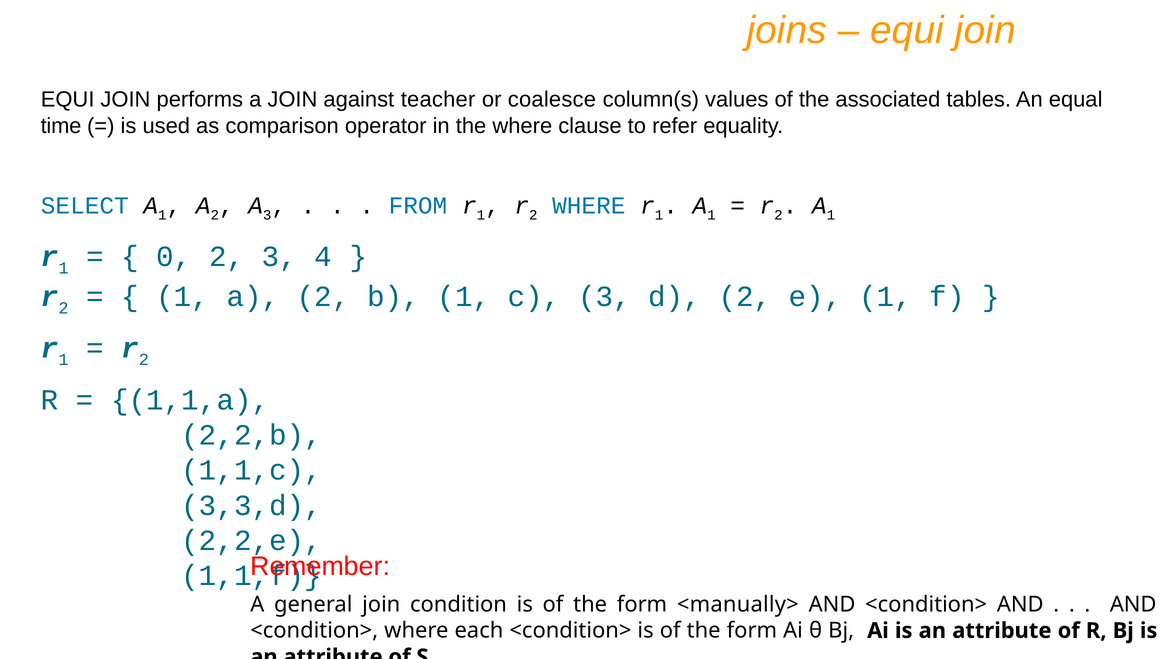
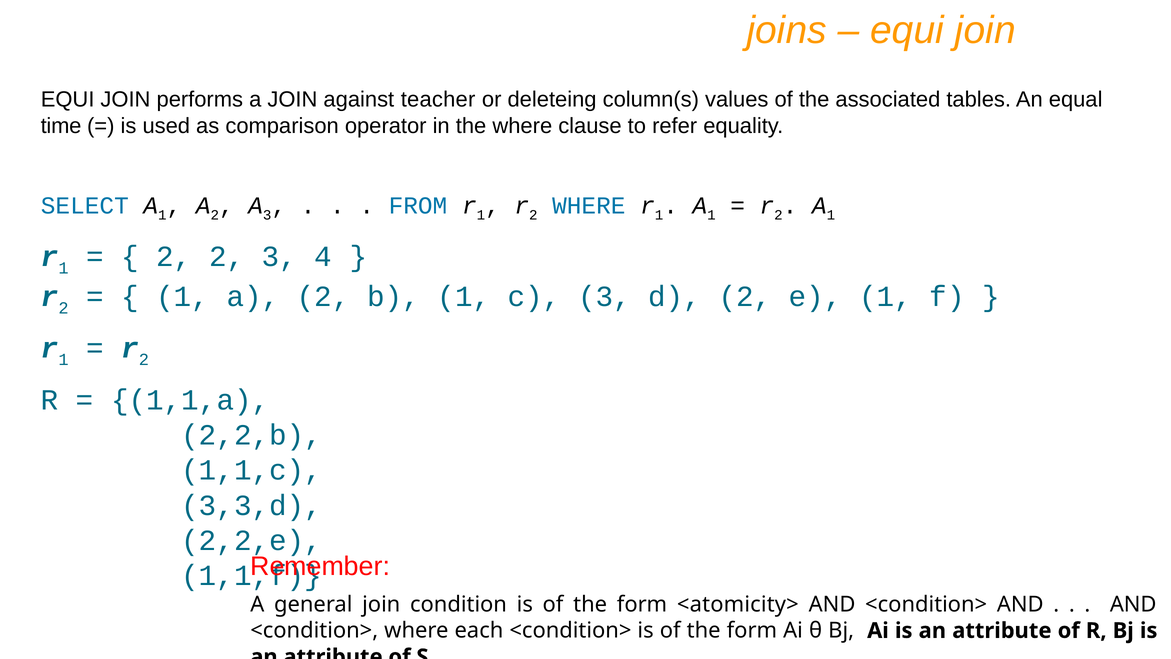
coalesce: coalesce -> deleteing (552, 99)
0: 0 -> 2 (174, 256)
<manually>: <manually> -> <atomicity> (738, 604)
